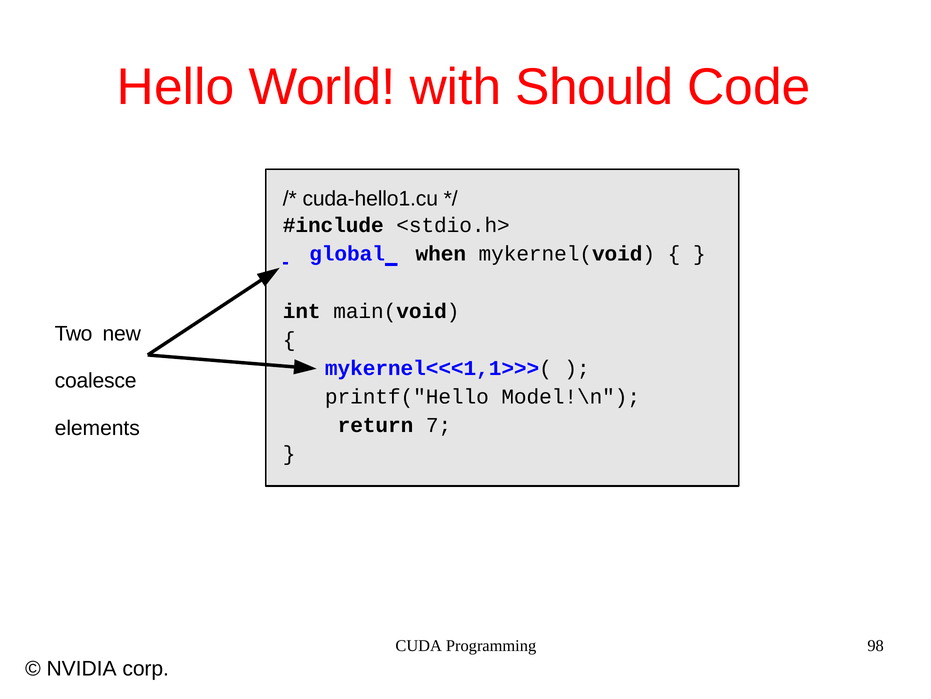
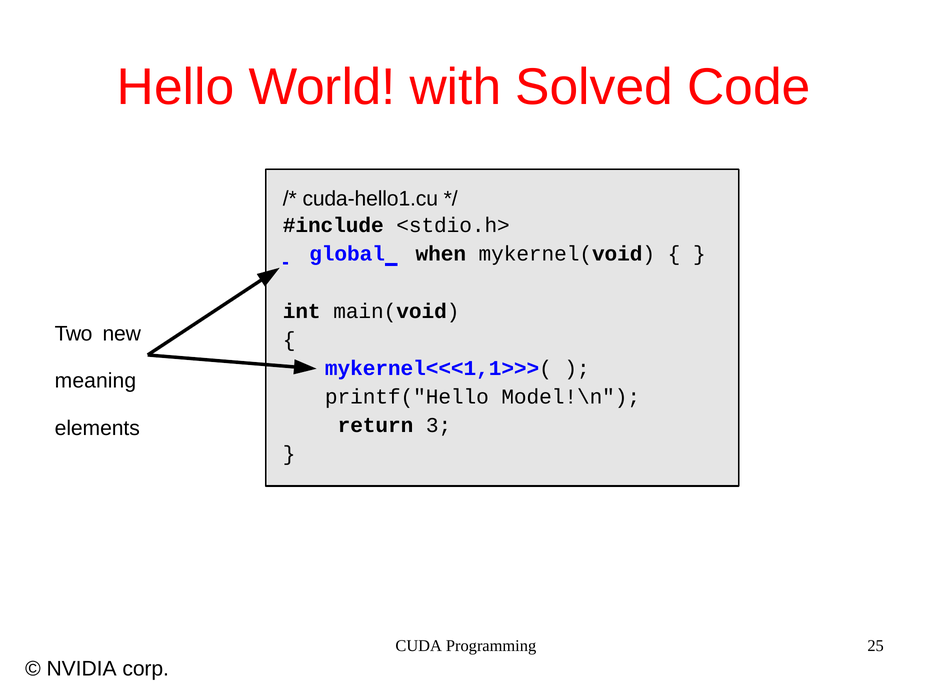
Should: Should -> Solved (594, 87)
coalesce: coalesce -> meaning (95, 381)
7: 7 -> 3 (439, 425)
98: 98 -> 25 (876, 645)
